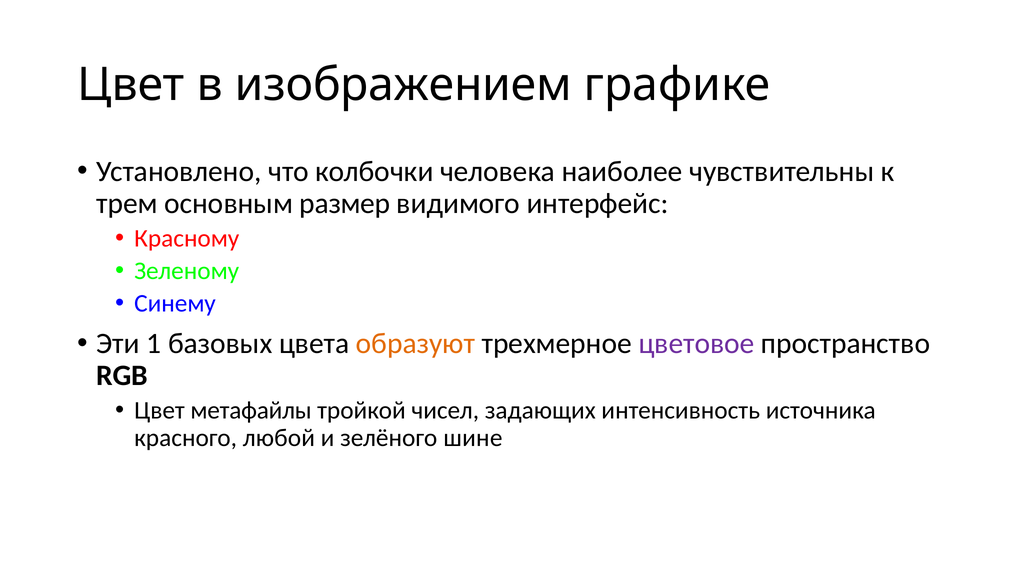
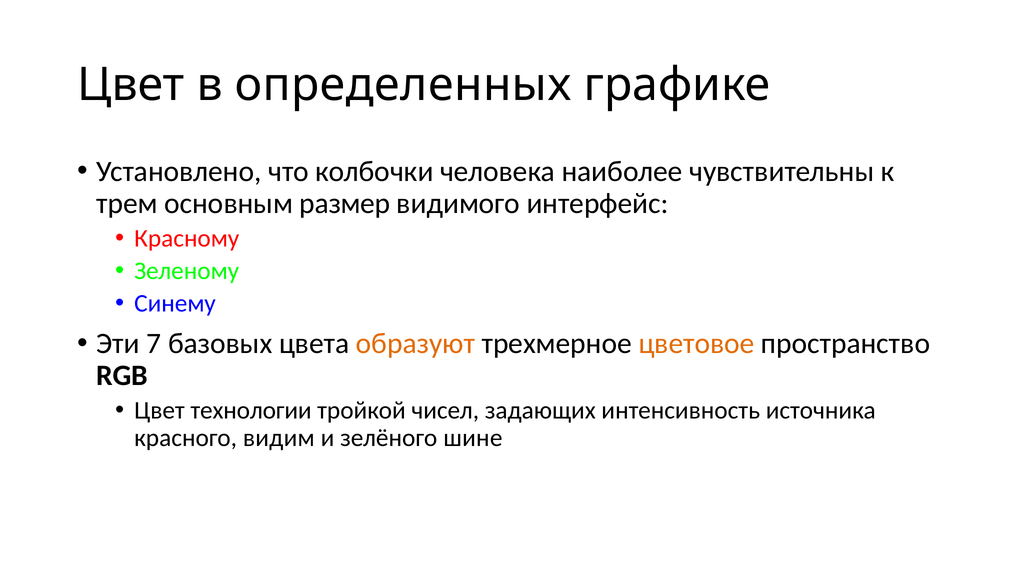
изображением: изображением -> определенных (403, 85)
1: 1 -> 7 (154, 343)
цветовое colour: purple -> orange (696, 343)
метафайлы: метафайлы -> технологии (251, 410)
любой: любой -> видим (279, 438)
